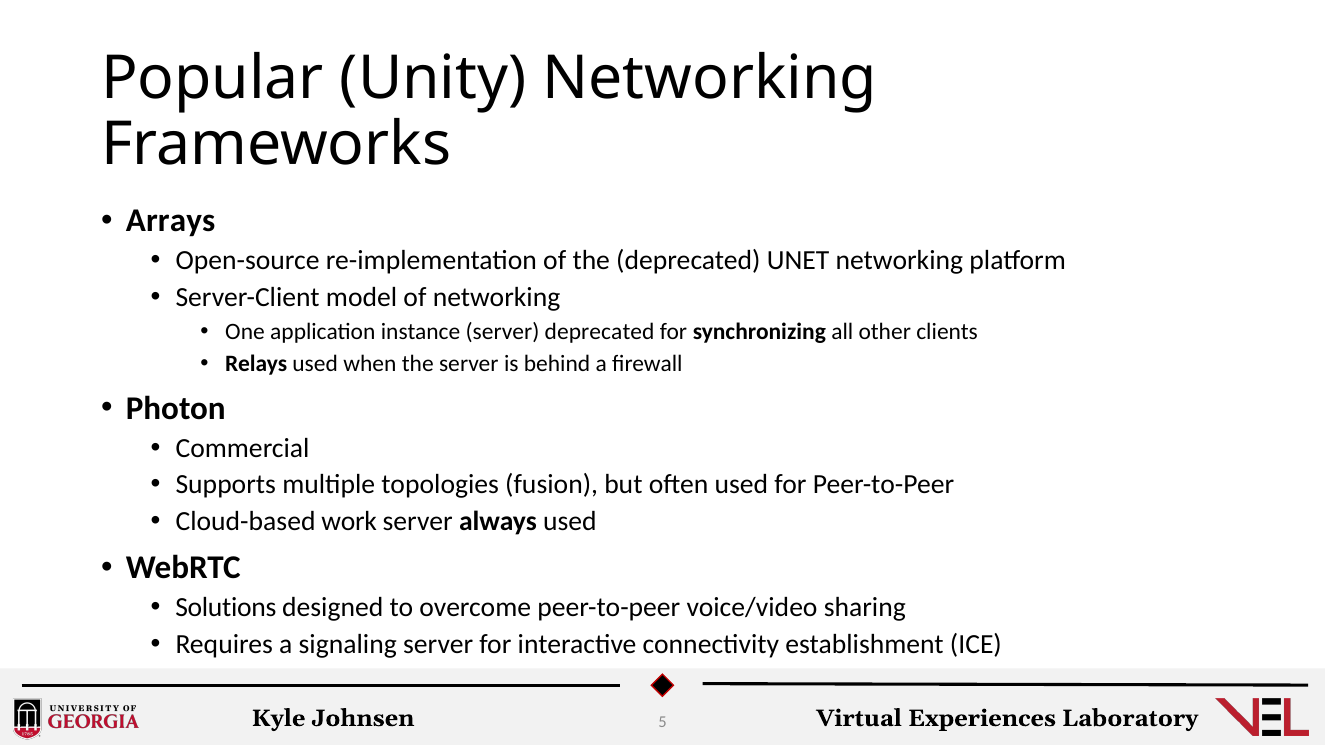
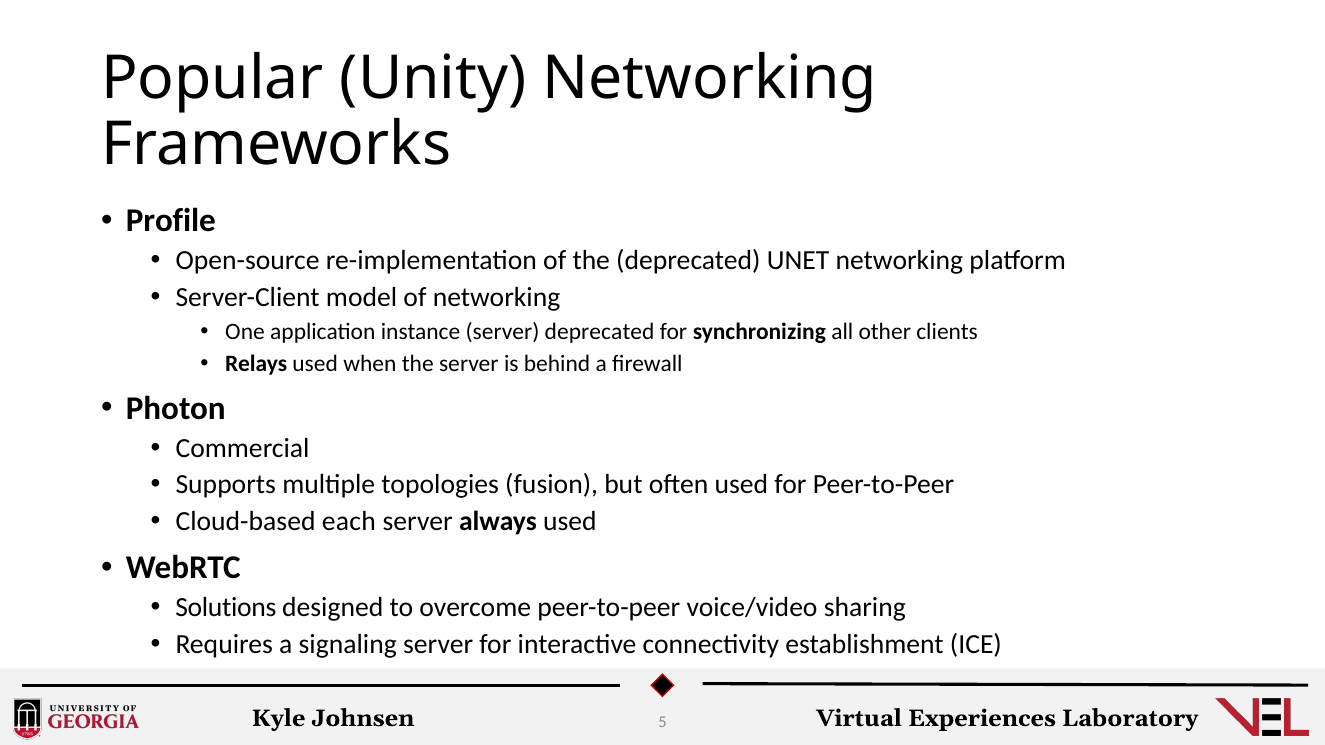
Arrays: Arrays -> Profile (171, 221)
work: work -> each (349, 522)
